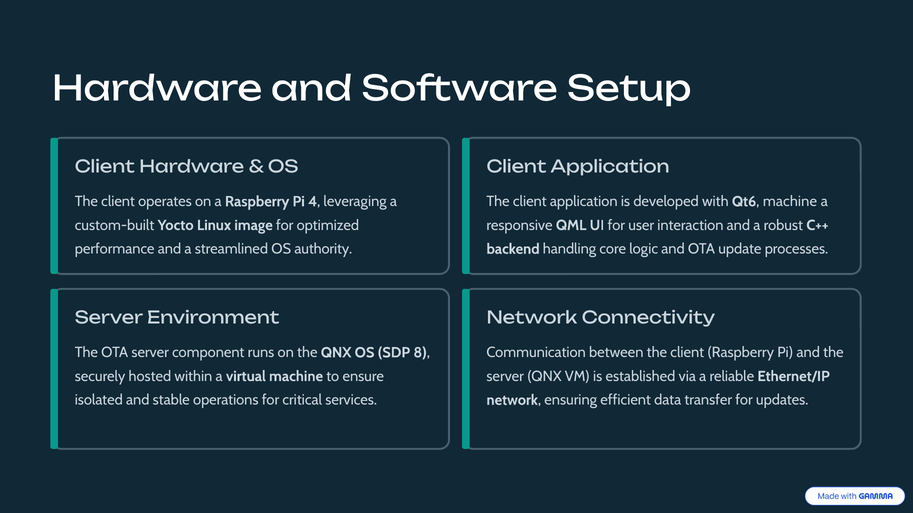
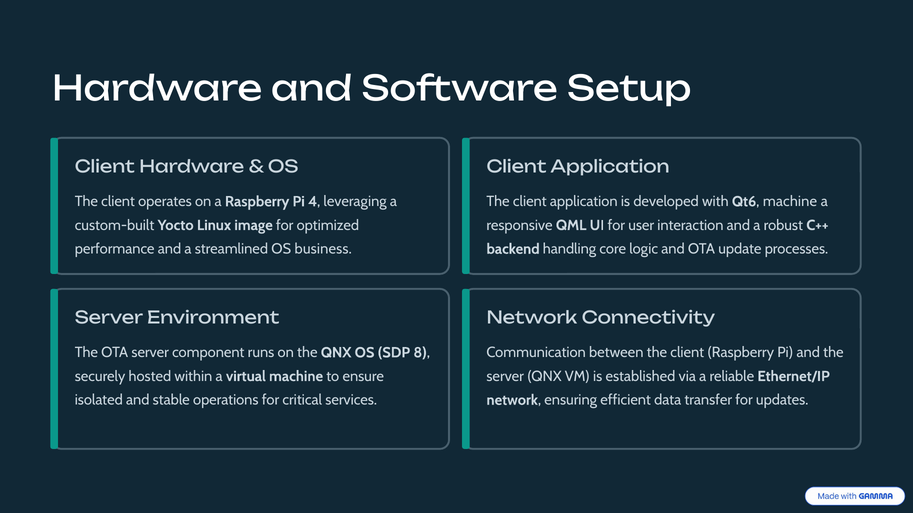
authority: authority -> business (323, 249)
